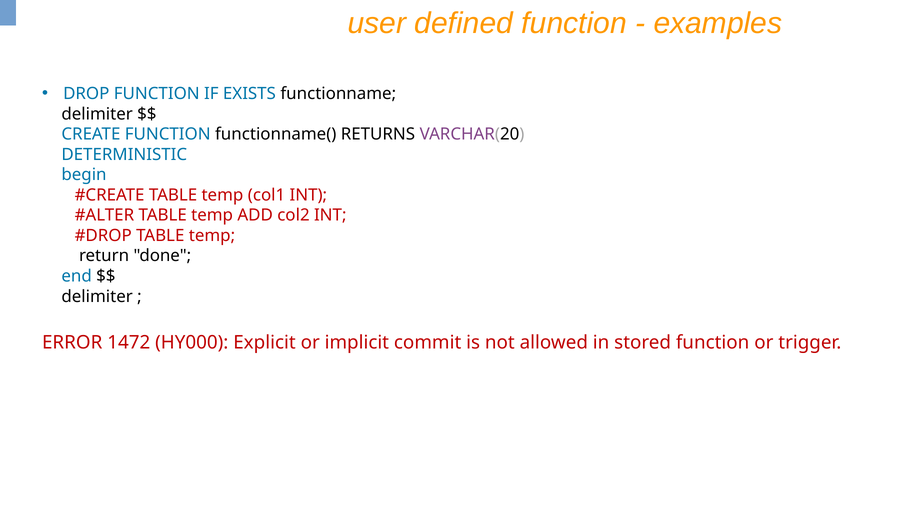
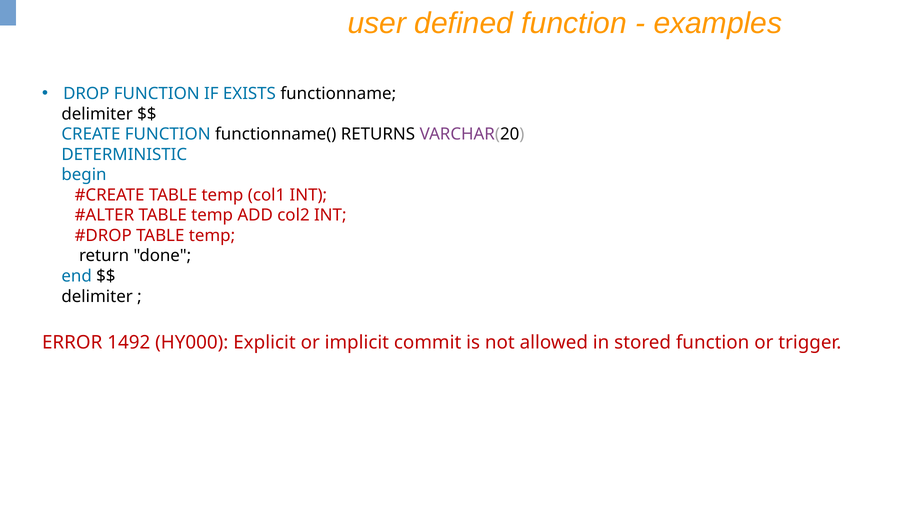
1472: 1472 -> 1492 (129, 343)
